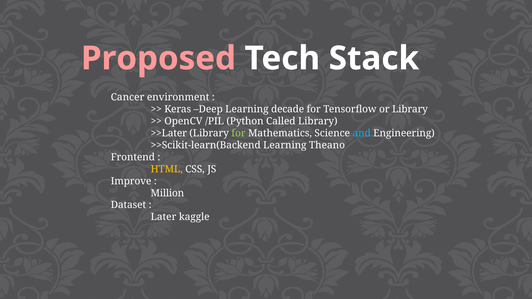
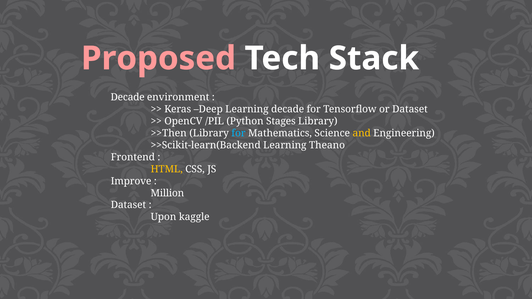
Cancer: Cancer -> Decade (128, 97)
or Library: Library -> Dataset (410, 109)
Called: Called -> Stages (281, 121)
>>Later: >>Later -> >>Then (169, 133)
for colour: light green -> light blue (238, 133)
and colour: light blue -> yellow (362, 133)
Later: Later -> Upon (163, 217)
